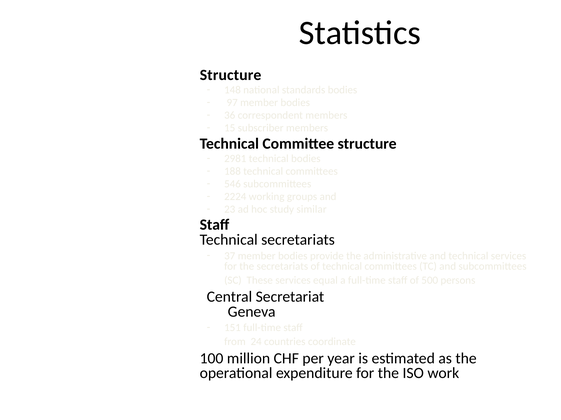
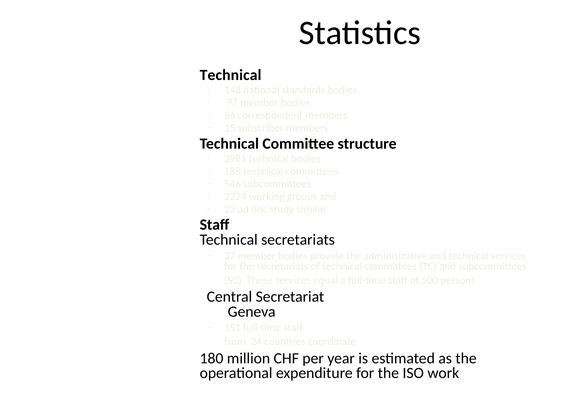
Structure: Structure -> Technical (231, 75)
100: 100 -> 180 (212, 359)
